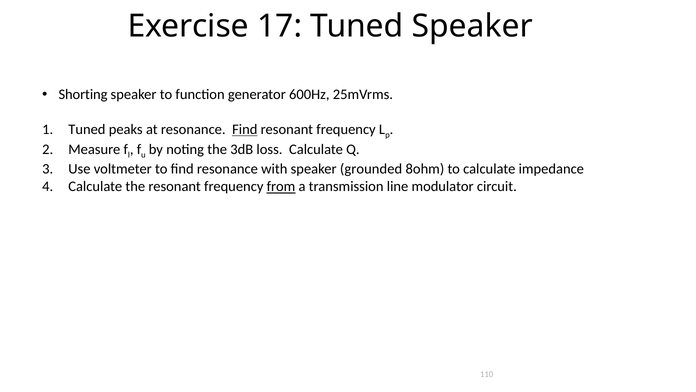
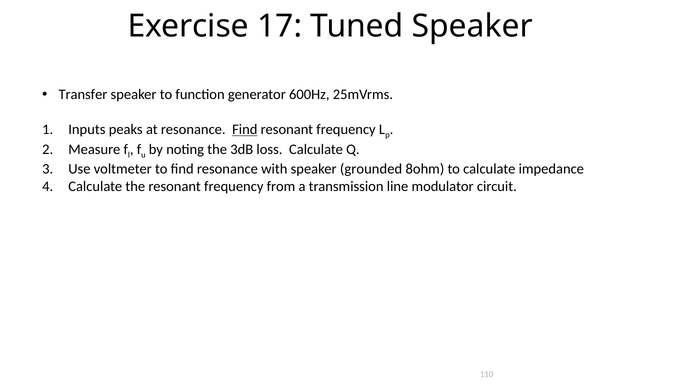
Shorting: Shorting -> Transfer (83, 95)
Tuned: Tuned -> Inputs (87, 129)
from underline: present -> none (281, 186)
